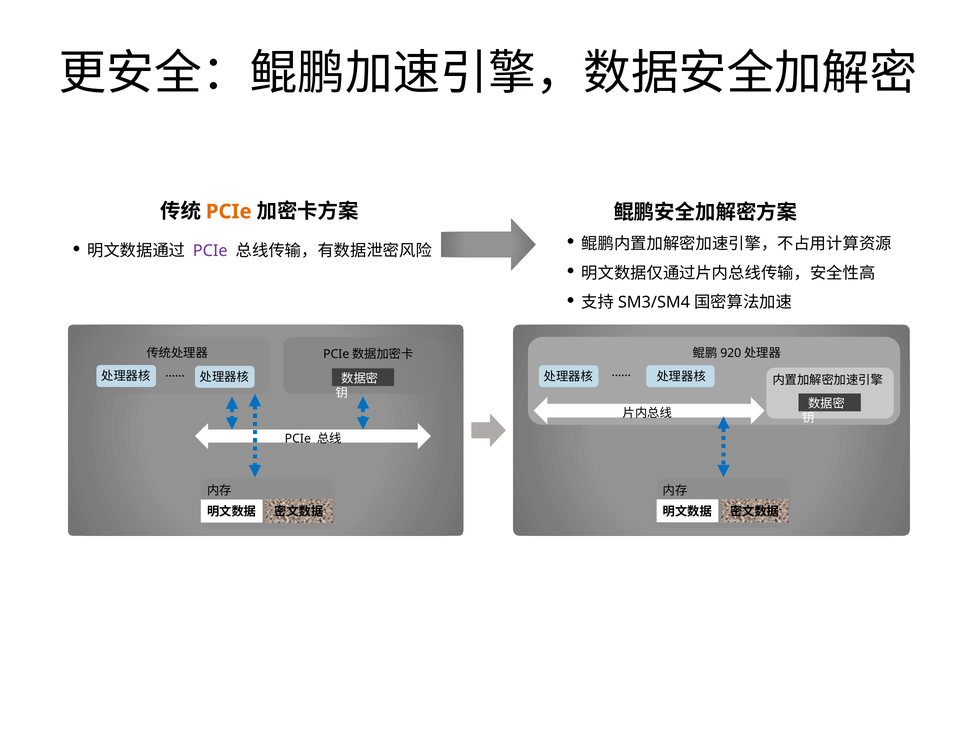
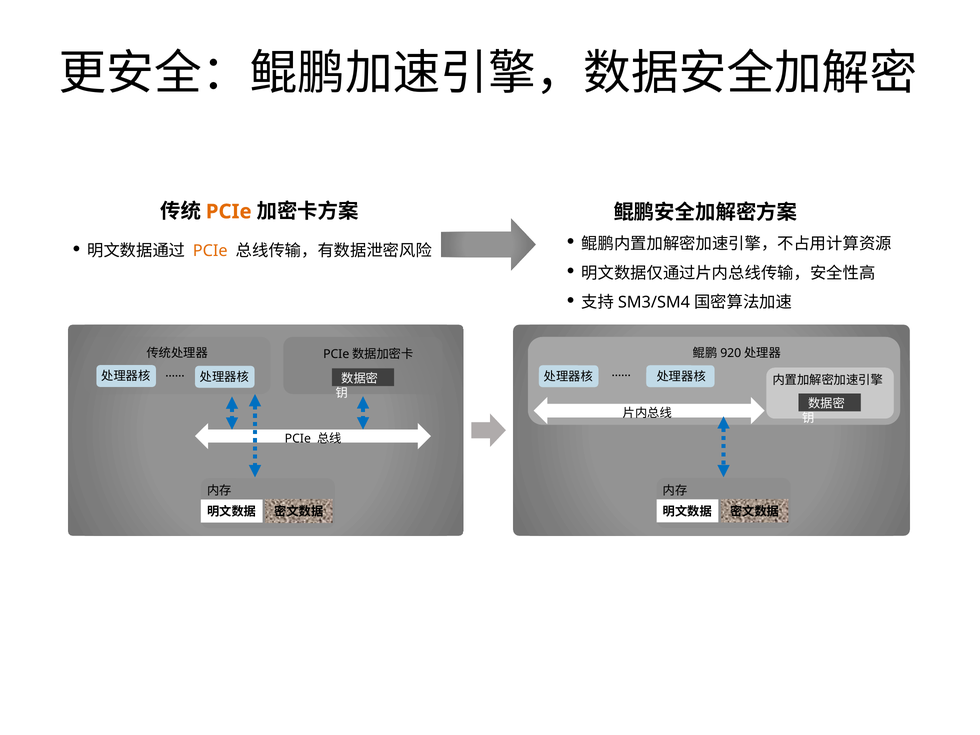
PCIe colour: purple -> orange (210, 251)
